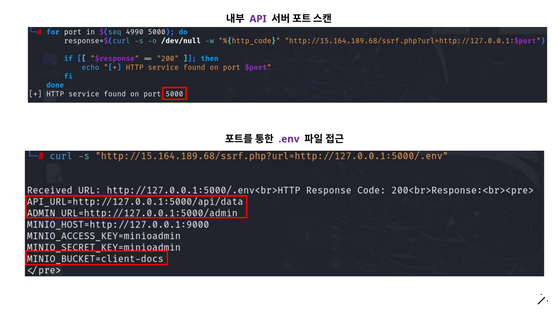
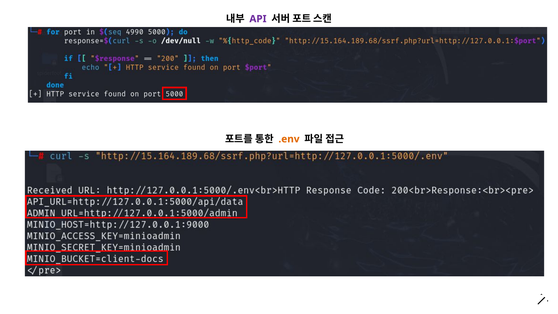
.env colour: purple -> orange (289, 139)
